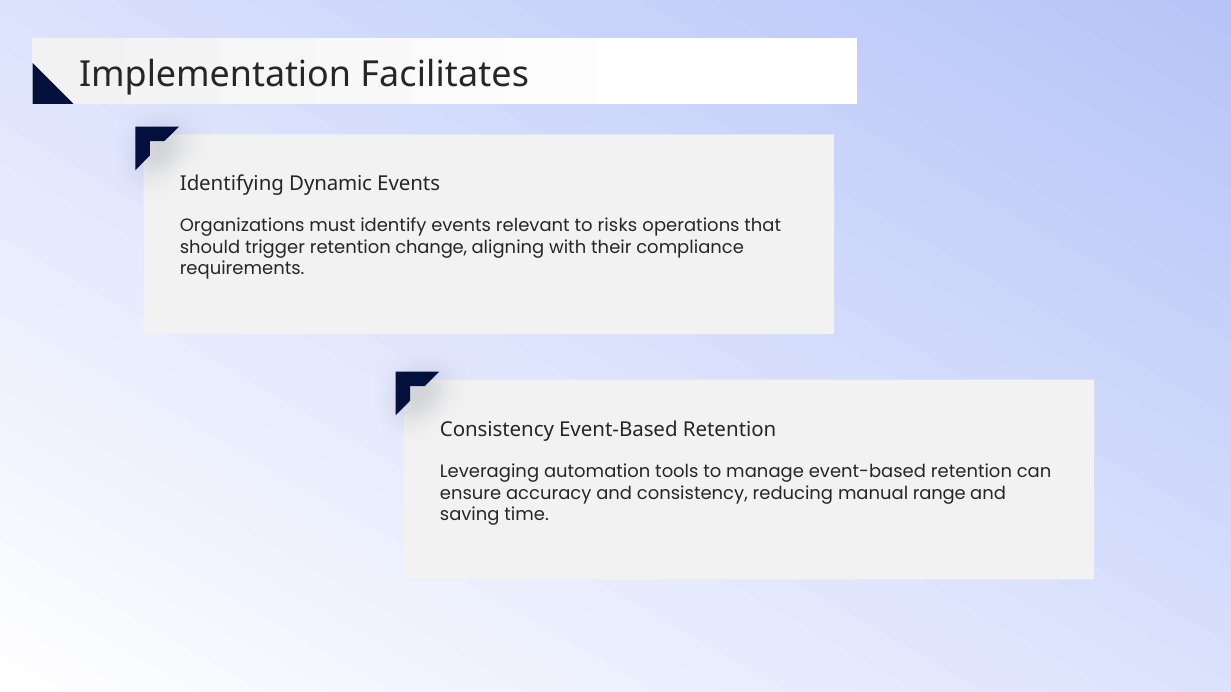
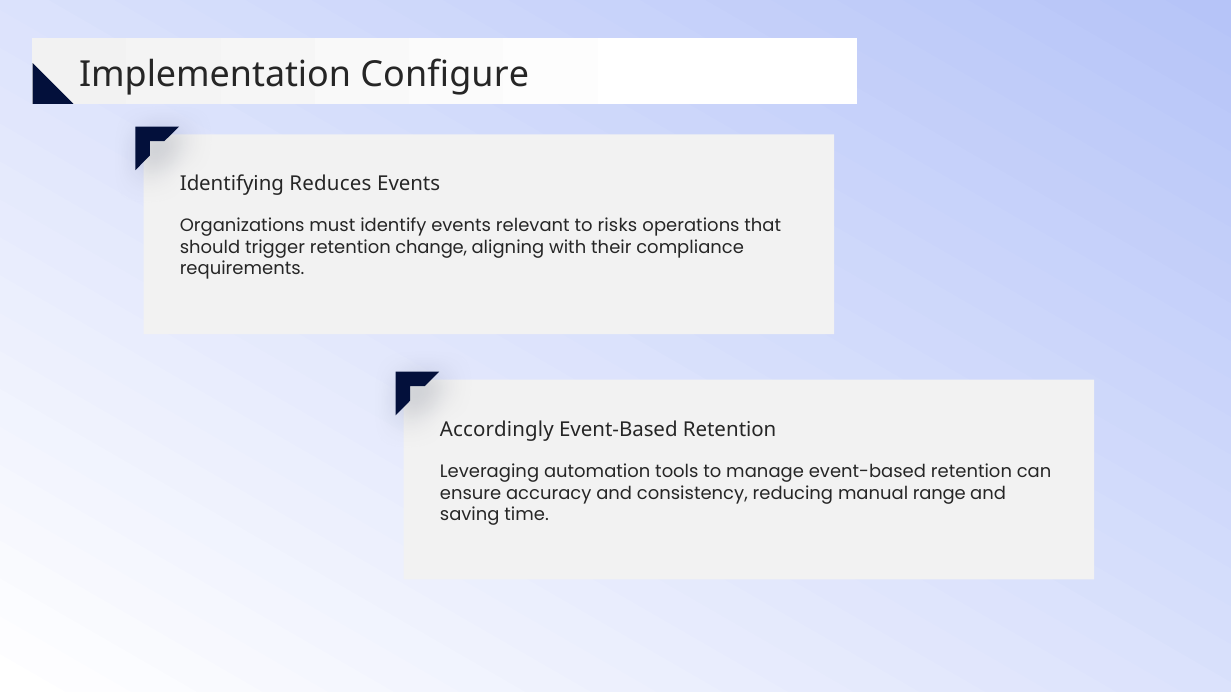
Facilitates: Facilitates -> Configure (445, 75)
Dynamic: Dynamic -> Reduces (330, 184)
Consistency: Consistency -> Accordingly (497, 430)
